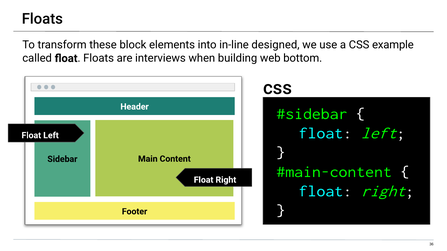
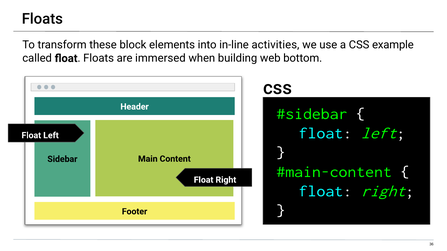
designed: designed -> activities (275, 45)
interviews: interviews -> immersed (160, 58)
